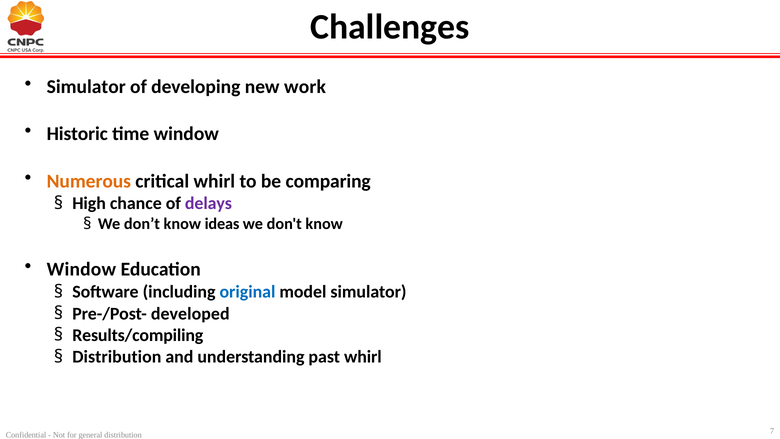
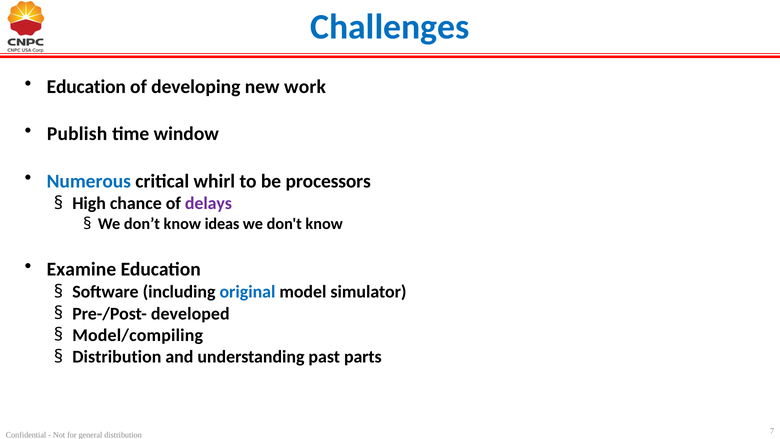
Challenges colour: black -> blue (390, 27)
Simulator: Simulator -> Education (86, 87)
Historic: Historic -> Publish (77, 134)
Numerous colour: orange -> blue (89, 181)
comparing: comparing -> processors (328, 181)
Window: Window -> Examine (81, 269)
Results/compiling: Results/compiling -> Model/compiling (138, 335)
past whirl: whirl -> parts (363, 357)
